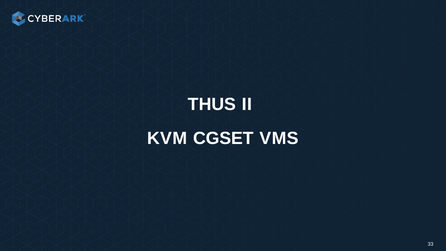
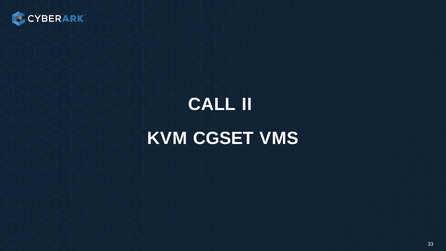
THUS: THUS -> CALL (212, 104)
